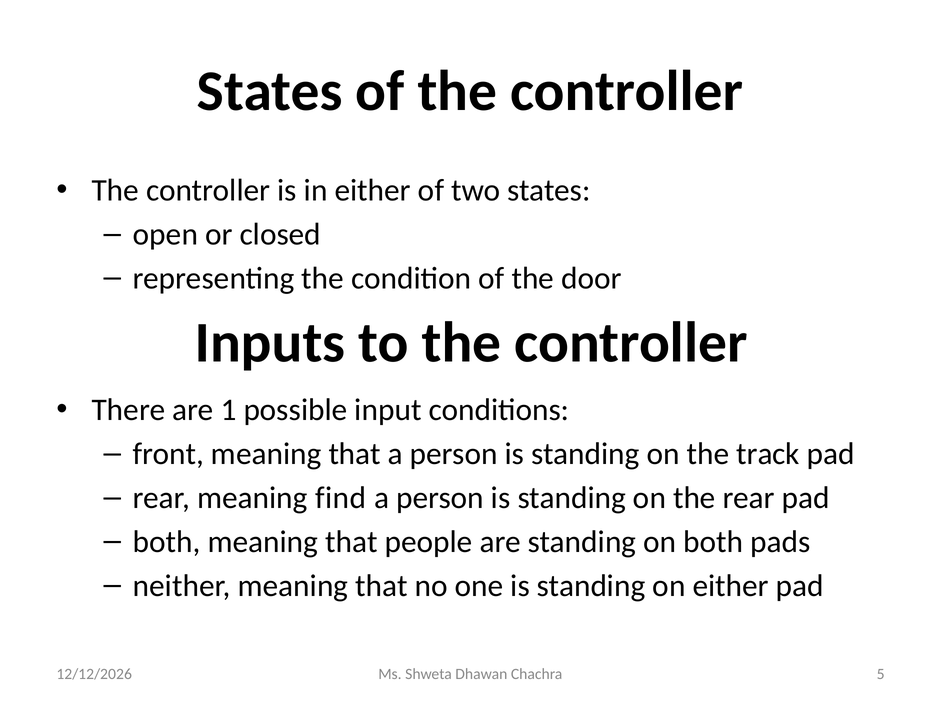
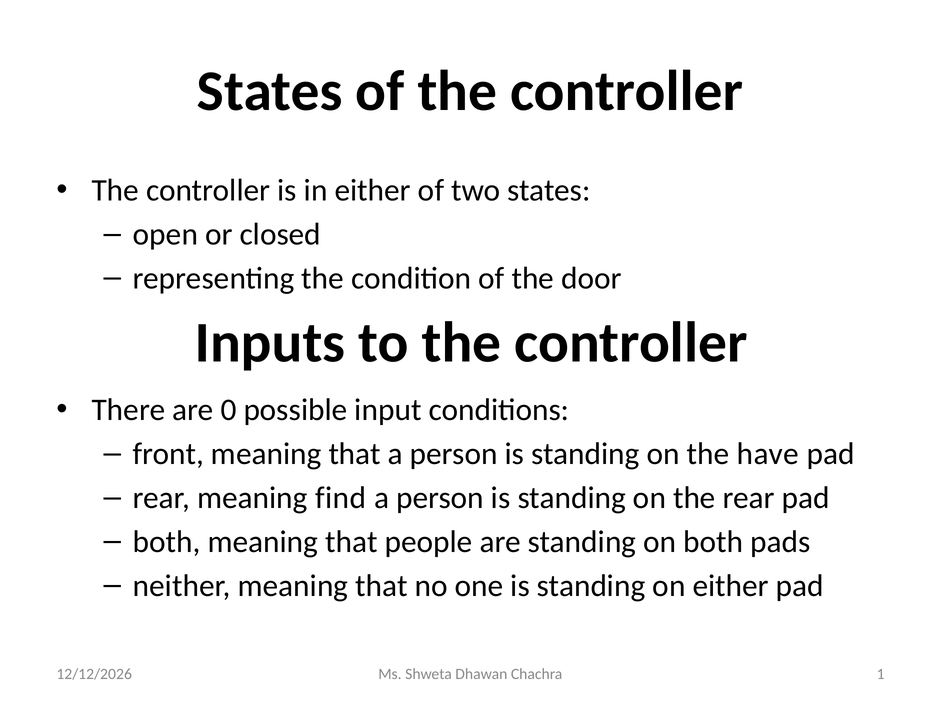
1: 1 -> 0 (228, 410)
track: track -> have (768, 454)
5: 5 -> 1 (881, 674)
